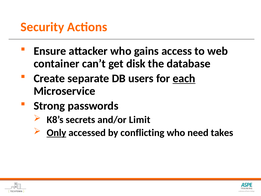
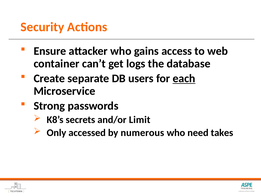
disk: disk -> logs (136, 64)
Only underline: present -> none (56, 133)
conflicting: conflicting -> numerous (142, 133)
